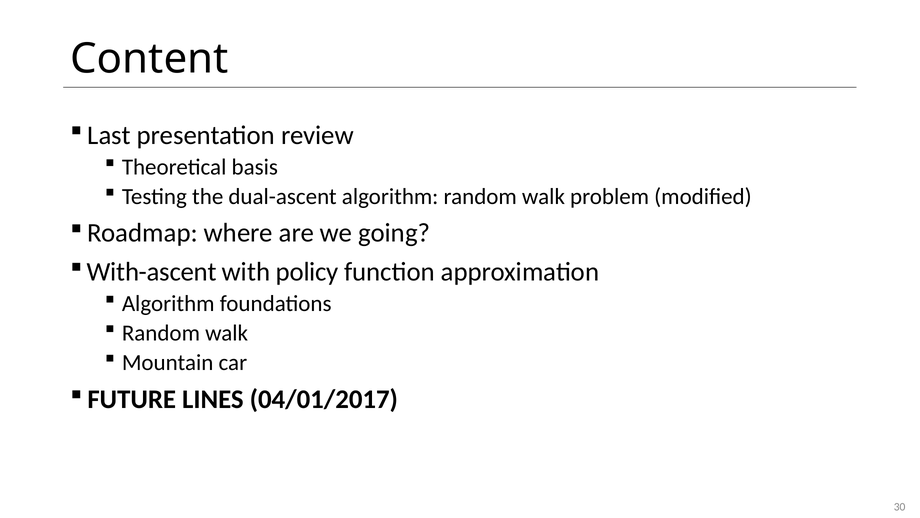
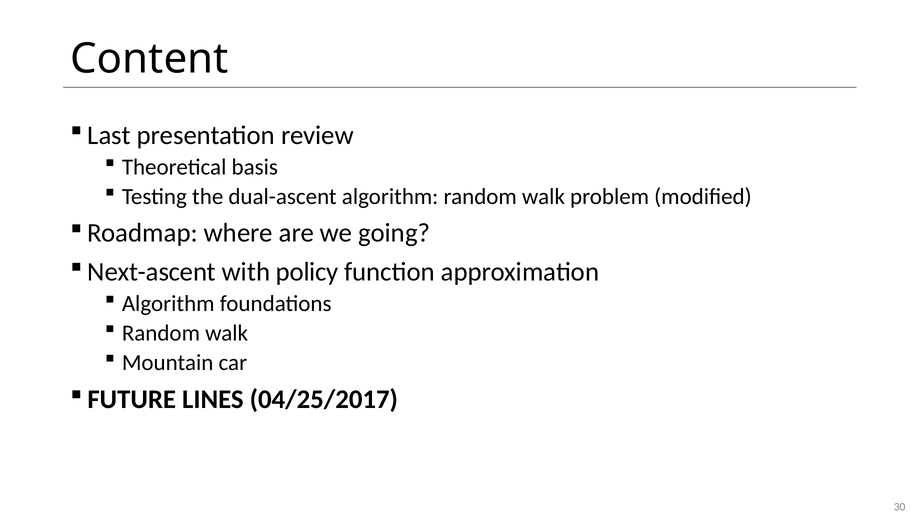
With-ascent: With-ascent -> Next-ascent (152, 271)
04/01/2017: 04/01/2017 -> 04/25/2017 (324, 399)
